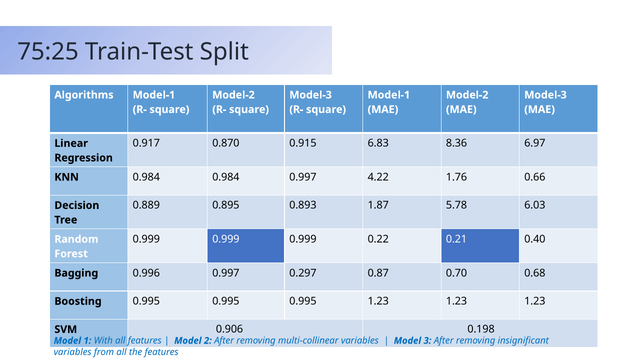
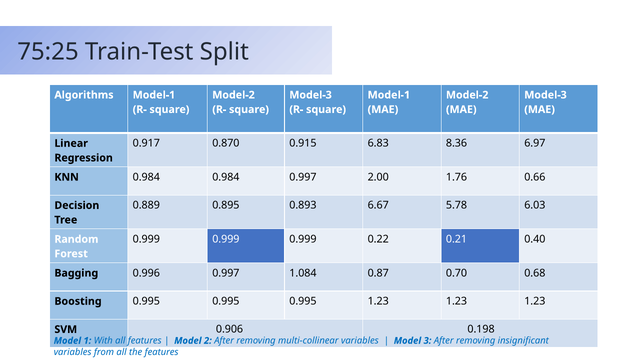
4.22: 4.22 -> 2.00 (378, 177)
1.87: 1.87 -> 6.67 (378, 205)
0.297: 0.297 -> 1.084 (303, 273)
